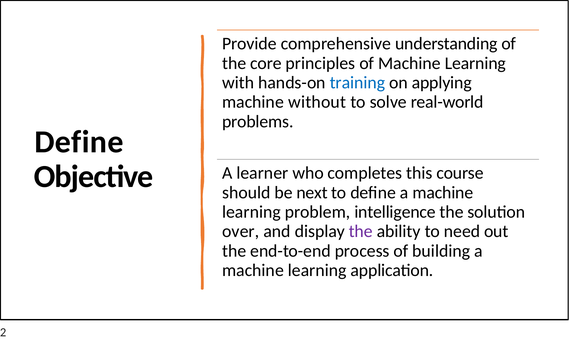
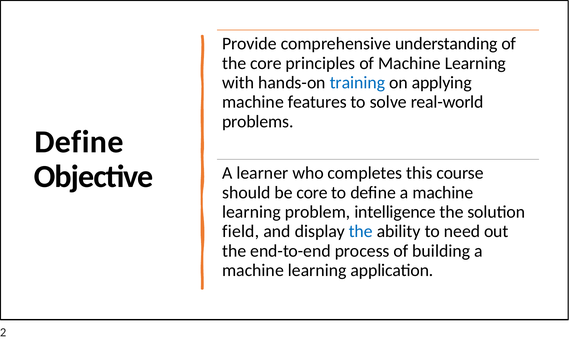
without: without -> features (317, 102)
be next: next -> core (312, 192)
over: over -> field (241, 231)
the colour: purple -> blue (361, 231)
